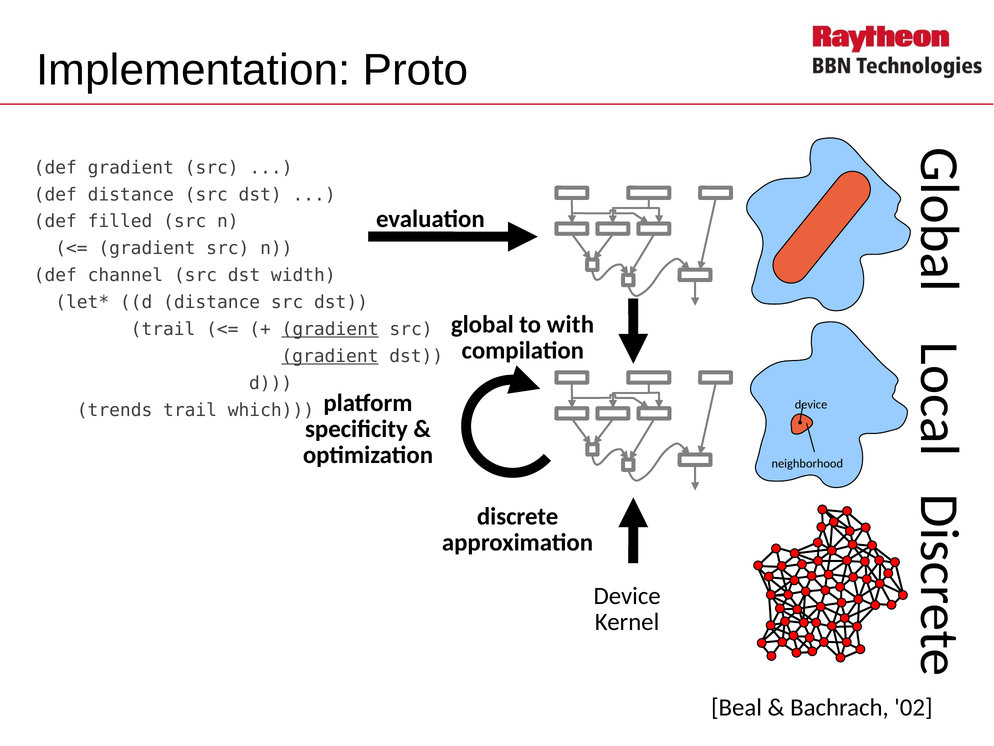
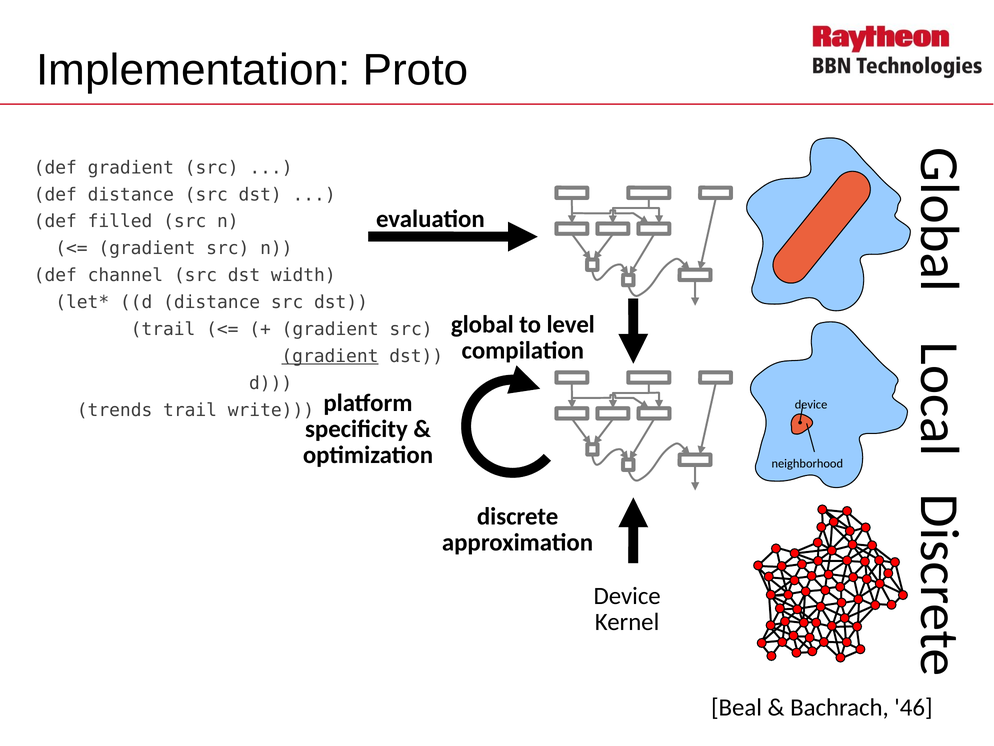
with: with -> level (571, 325)
gradient underline: present -> none (330, 329)
which: which -> write (271, 410)
02: 02 -> 46 (914, 707)
